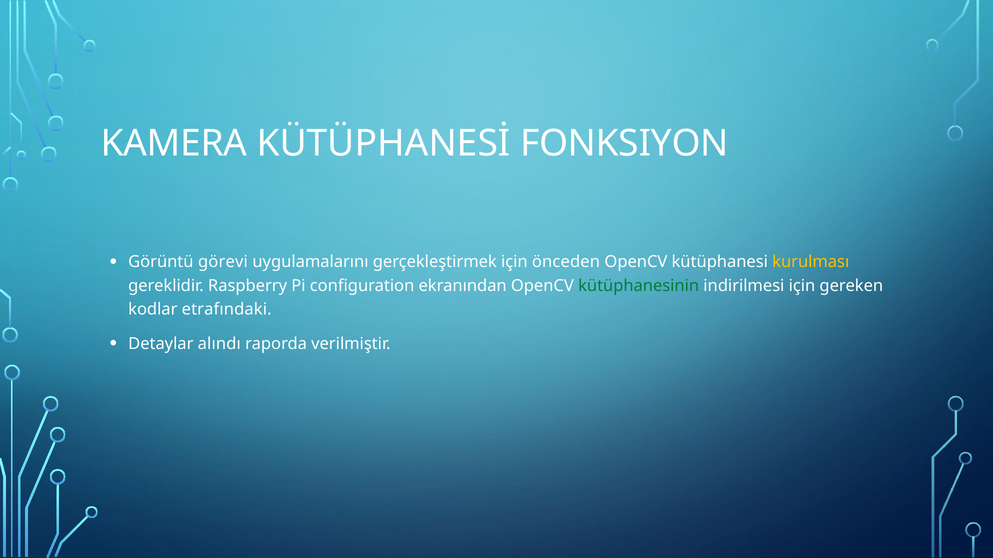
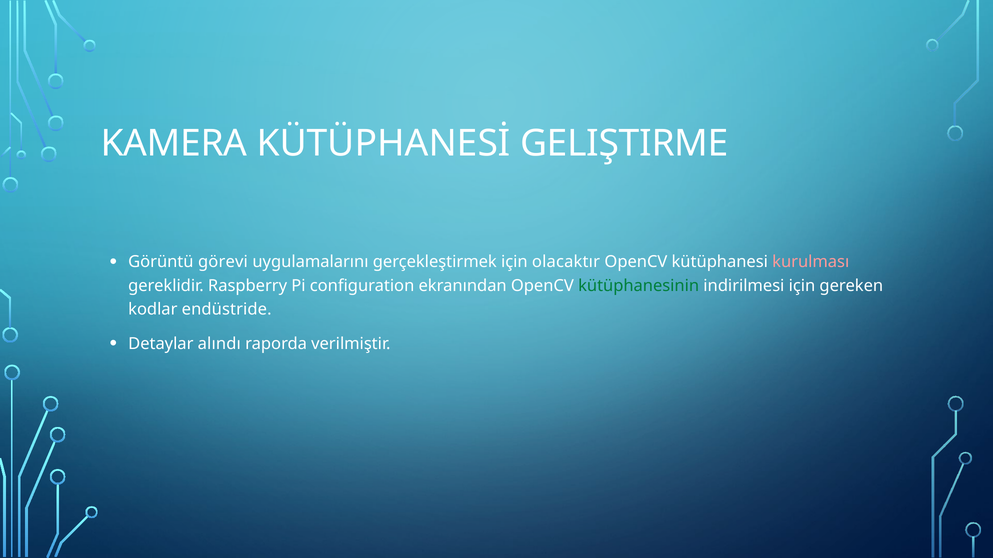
FONKSIYON: FONKSIYON -> GELIŞTIRME (624, 144)
önceden: önceden -> olacaktır (566, 262)
kurulması colour: yellow -> pink (811, 262)
etrafındaki: etrafındaki -> endüstride (227, 310)
